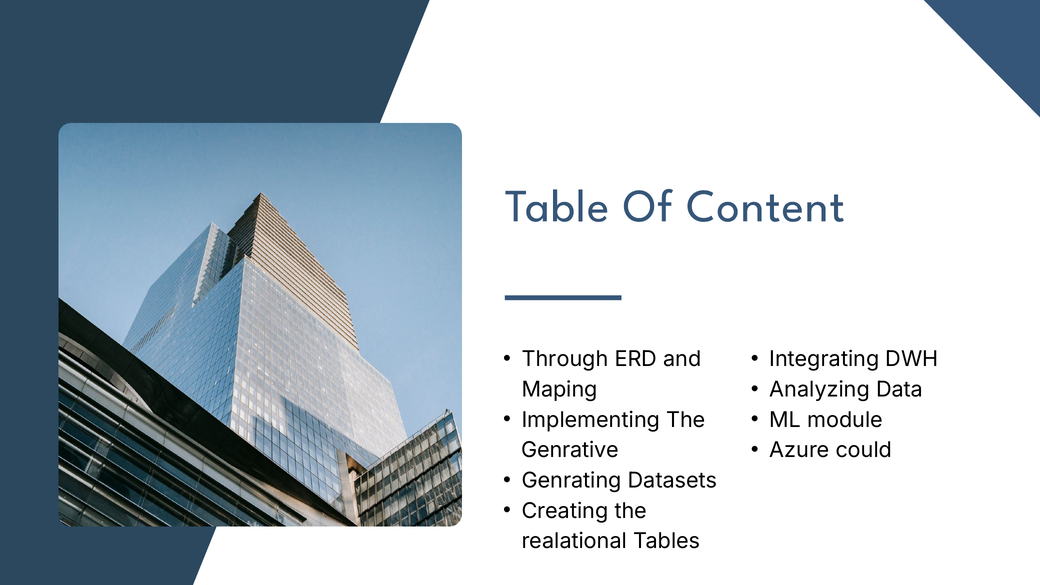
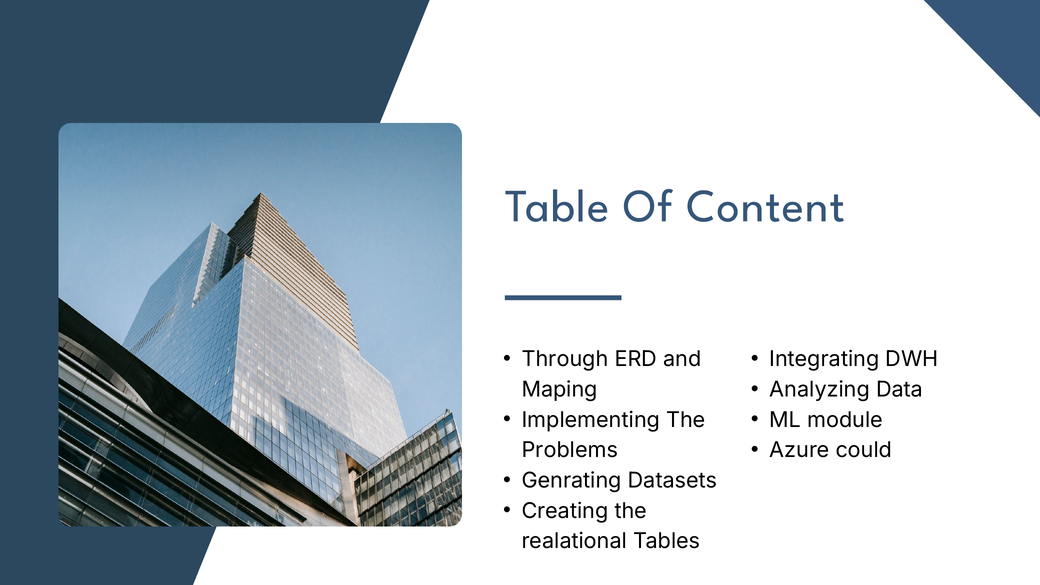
Genrative: Genrative -> Problems (570, 450)
